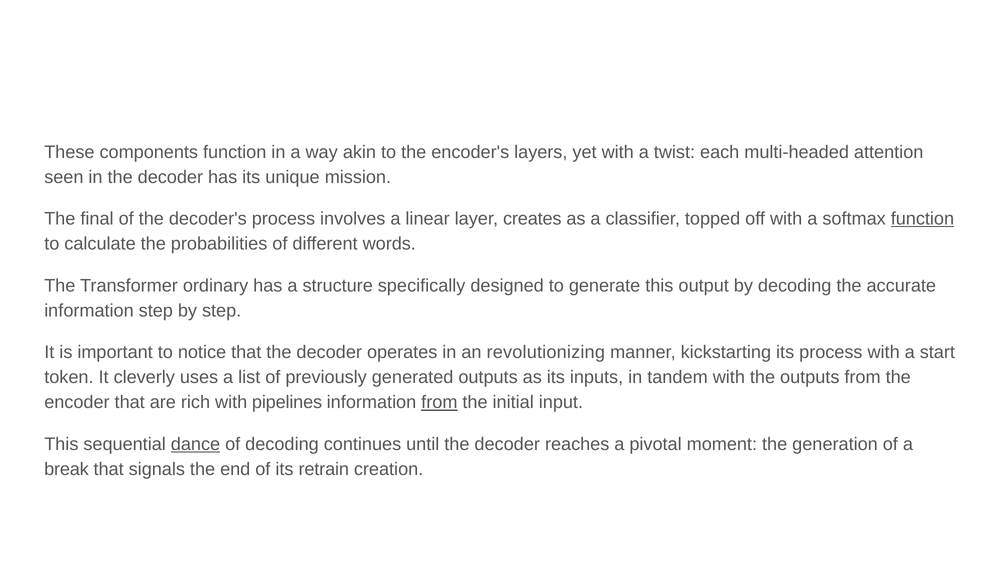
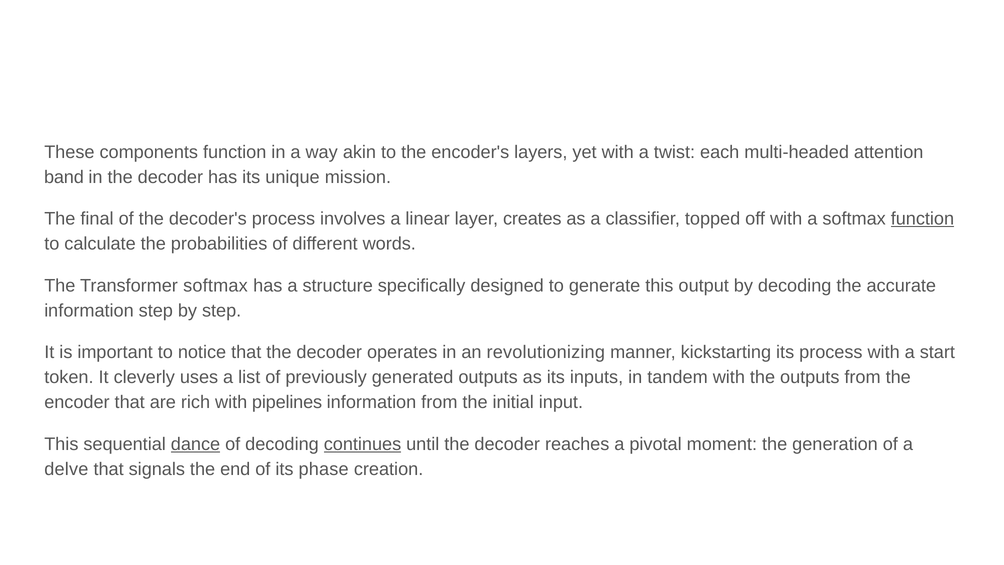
seen: seen -> band (64, 177)
Transformer ordinary: ordinary -> softmax (215, 285)
from underline: present -> none (439, 402)
continues underline: none -> present (362, 444)
break: break -> delve (66, 469)
retrain: retrain -> phase (324, 469)
